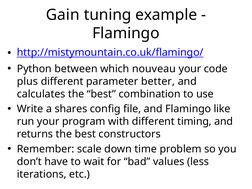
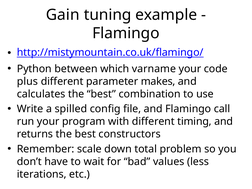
nouveau: nouveau -> varname (154, 69)
better: better -> makes (158, 81)
shares: shares -> spilled (71, 109)
like: like -> call (222, 109)
time: time -> total (146, 149)
